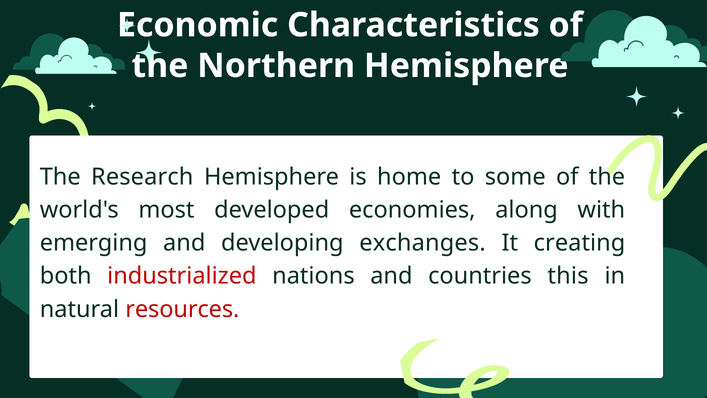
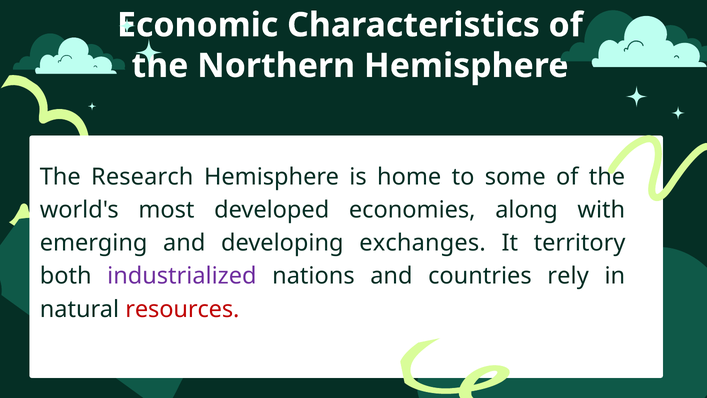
creating: creating -> territory (580, 243)
industrialized colour: red -> purple (182, 276)
this: this -> rely (568, 276)
